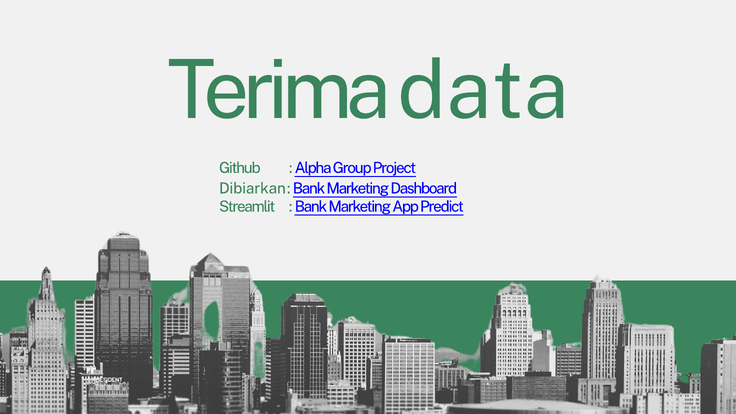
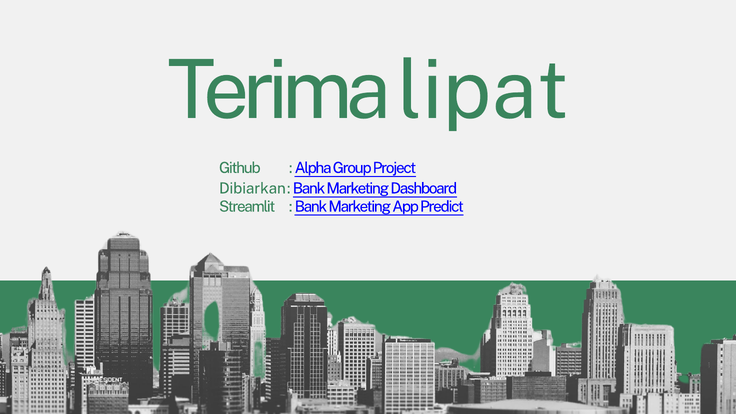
data: data -> lipat (483, 91)
